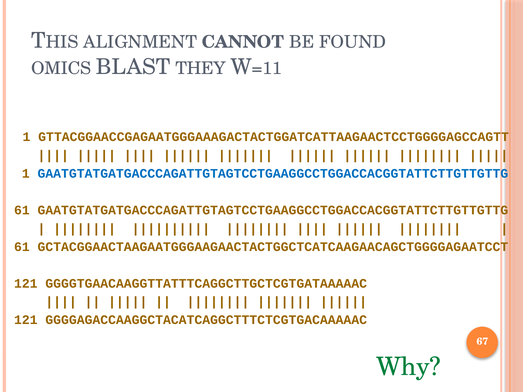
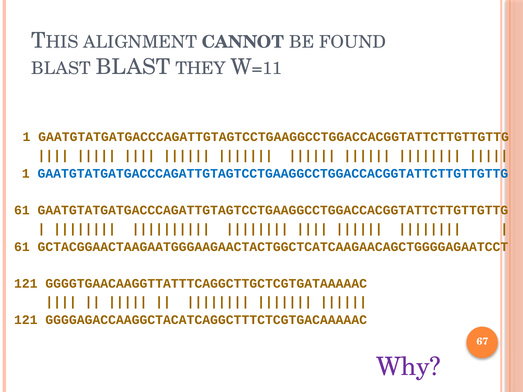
OMICS: OMICS -> BLAST (61, 68)
GTTACGGAACCGAGAATGGGAAAGACTACTGGATCATTAAGAACTCCTGGGGAGCCAGTT: GTTACGGAACCGAGAATGGGAAAGACTACTGGATCATTAAGAACTCCTGGGGAGCCAGTT -> GAATGTATGATGACCCAGATTGTAGTCCTGAAGGCCTGGACCACGGTATTCTTGTTGTTG (274, 137)
Why colour: green -> purple (409, 367)
